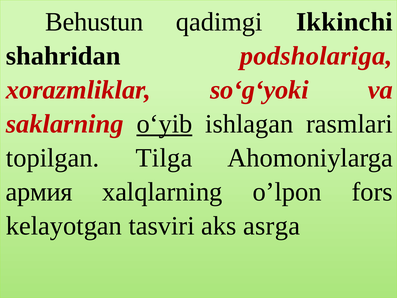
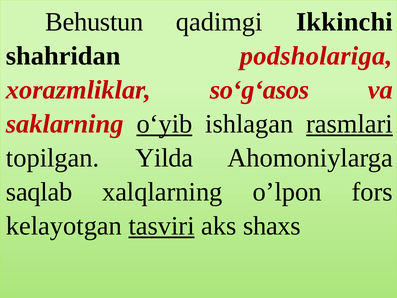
so‘g‘yoki: so‘g‘yoki -> so‘g‘asos (259, 90)
rasmlari underline: none -> present (349, 124)
Tilga: Tilga -> Yilda (164, 158)
армия: армия -> saqlab (39, 192)
tasviri underline: none -> present (162, 226)
asrga: asrga -> shaxs (272, 226)
